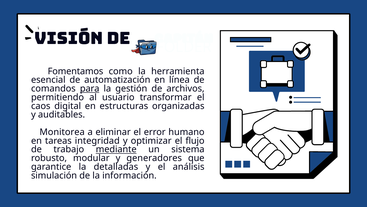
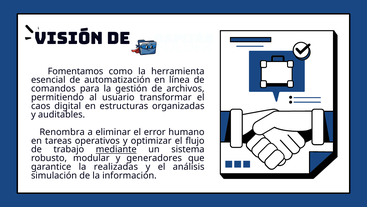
para underline: present -> none (90, 88)
Monitorea: Monitorea -> Renombra (62, 132)
integridad: integridad -> operativos (97, 140)
detalladas: detalladas -> realizadas (116, 166)
